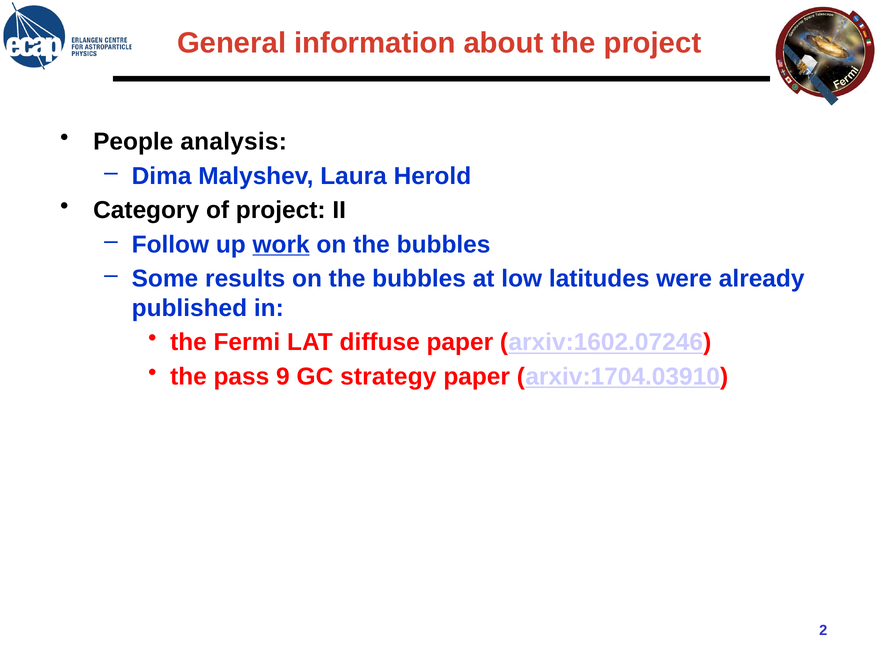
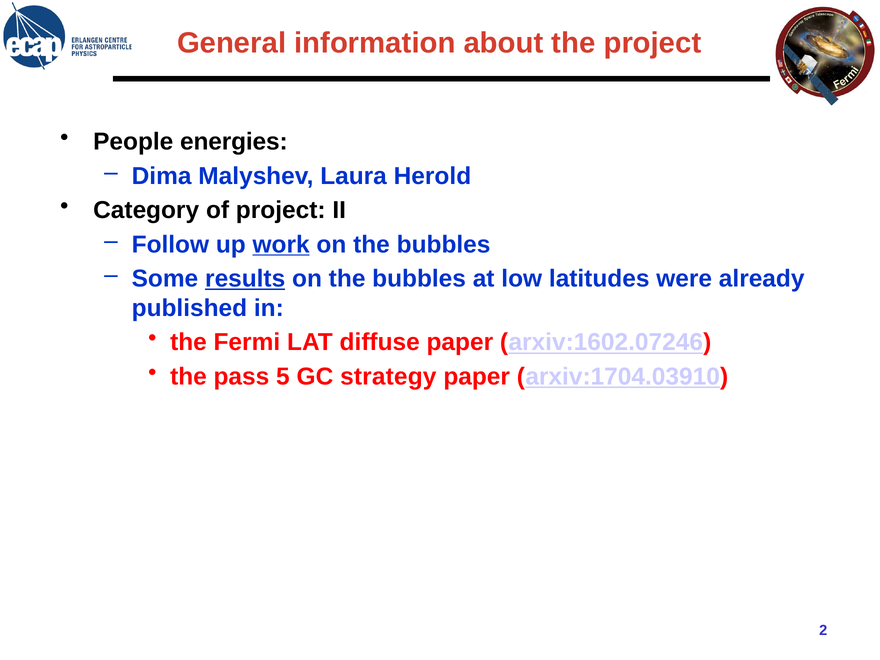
analysis: analysis -> energies (234, 142)
results underline: none -> present (245, 279)
9: 9 -> 5 (283, 377)
